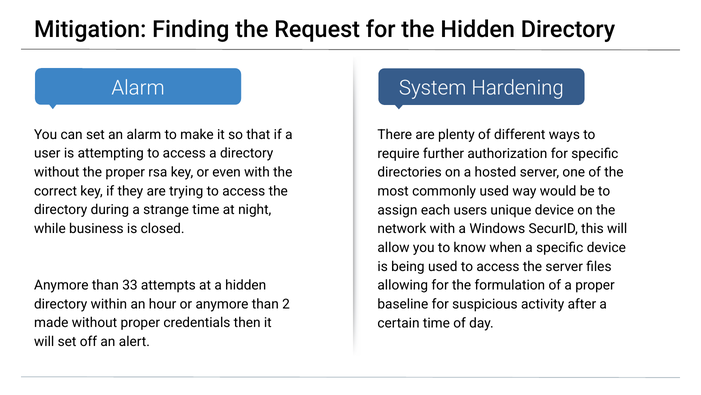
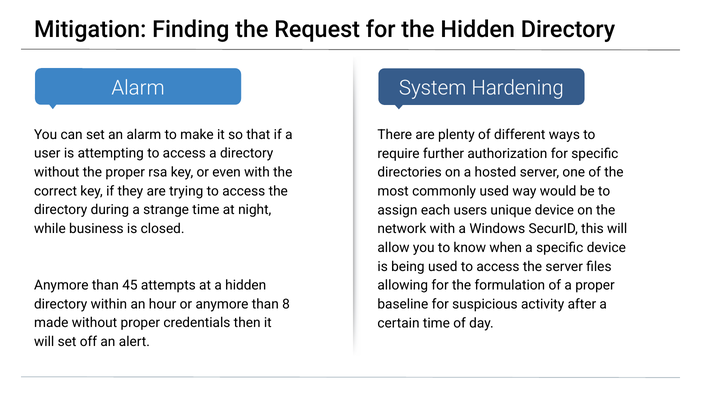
33: 33 -> 45 (130, 285)
2: 2 -> 8 (286, 304)
